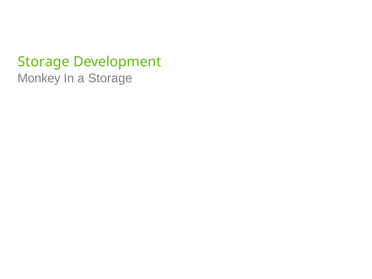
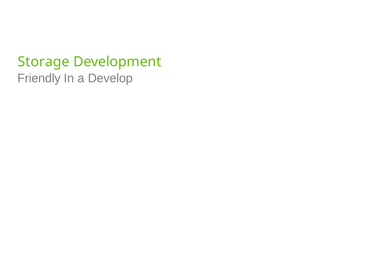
Monkey: Monkey -> Friendly (39, 78)
a Storage: Storage -> Develop (110, 78)
